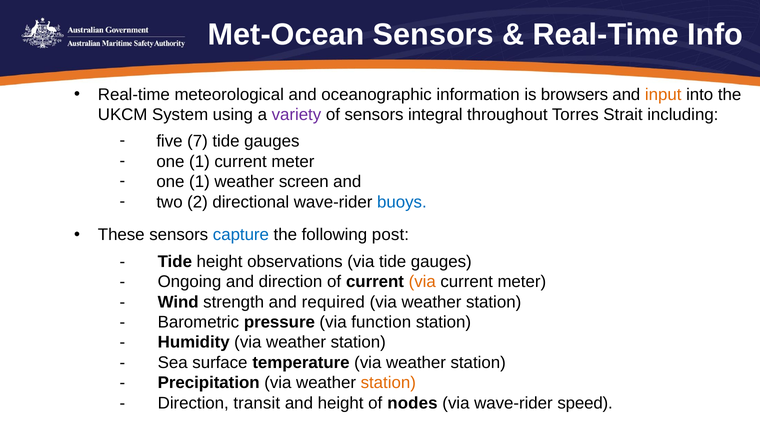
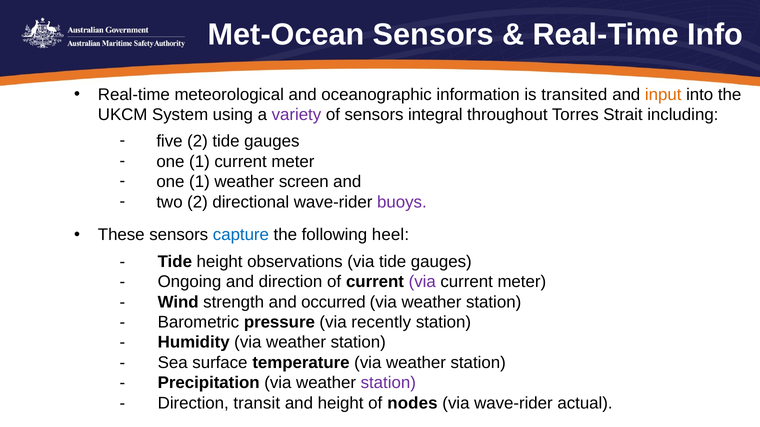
browsers: browsers -> transited (574, 95)
five 7: 7 -> 2 (197, 141)
buoys colour: blue -> purple (402, 202)
post: post -> heel (390, 235)
via colour: orange -> purple (422, 282)
required: required -> occurred (333, 302)
function: function -> recently (381, 323)
station colour: orange -> purple (388, 383)
speed: speed -> actual (585, 404)
